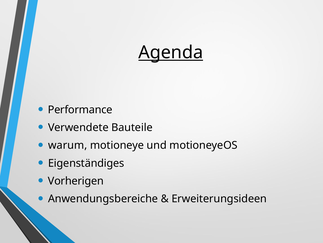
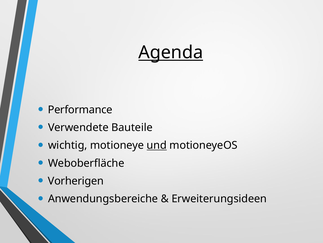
warum: warum -> wichtig (68, 145)
und underline: none -> present (157, 145)
Eigenständiges: Eigenständiges -> Weboberfläche (86, 163)
